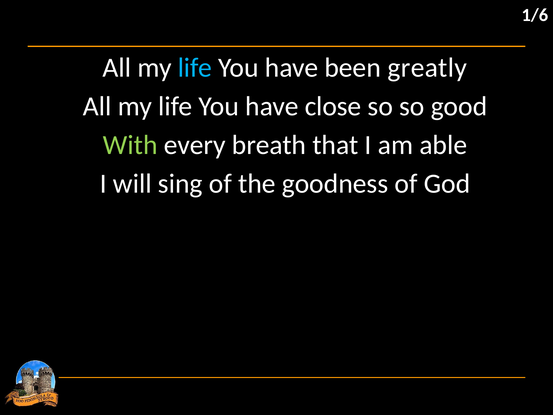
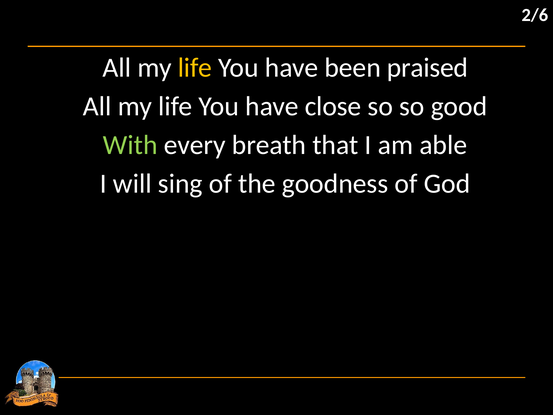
1/6: 1/6 -> 2/6 (535, 15)
life colour: light blue -> yellow (195, 68)
greatly: greatly -> praised (427, 68)
